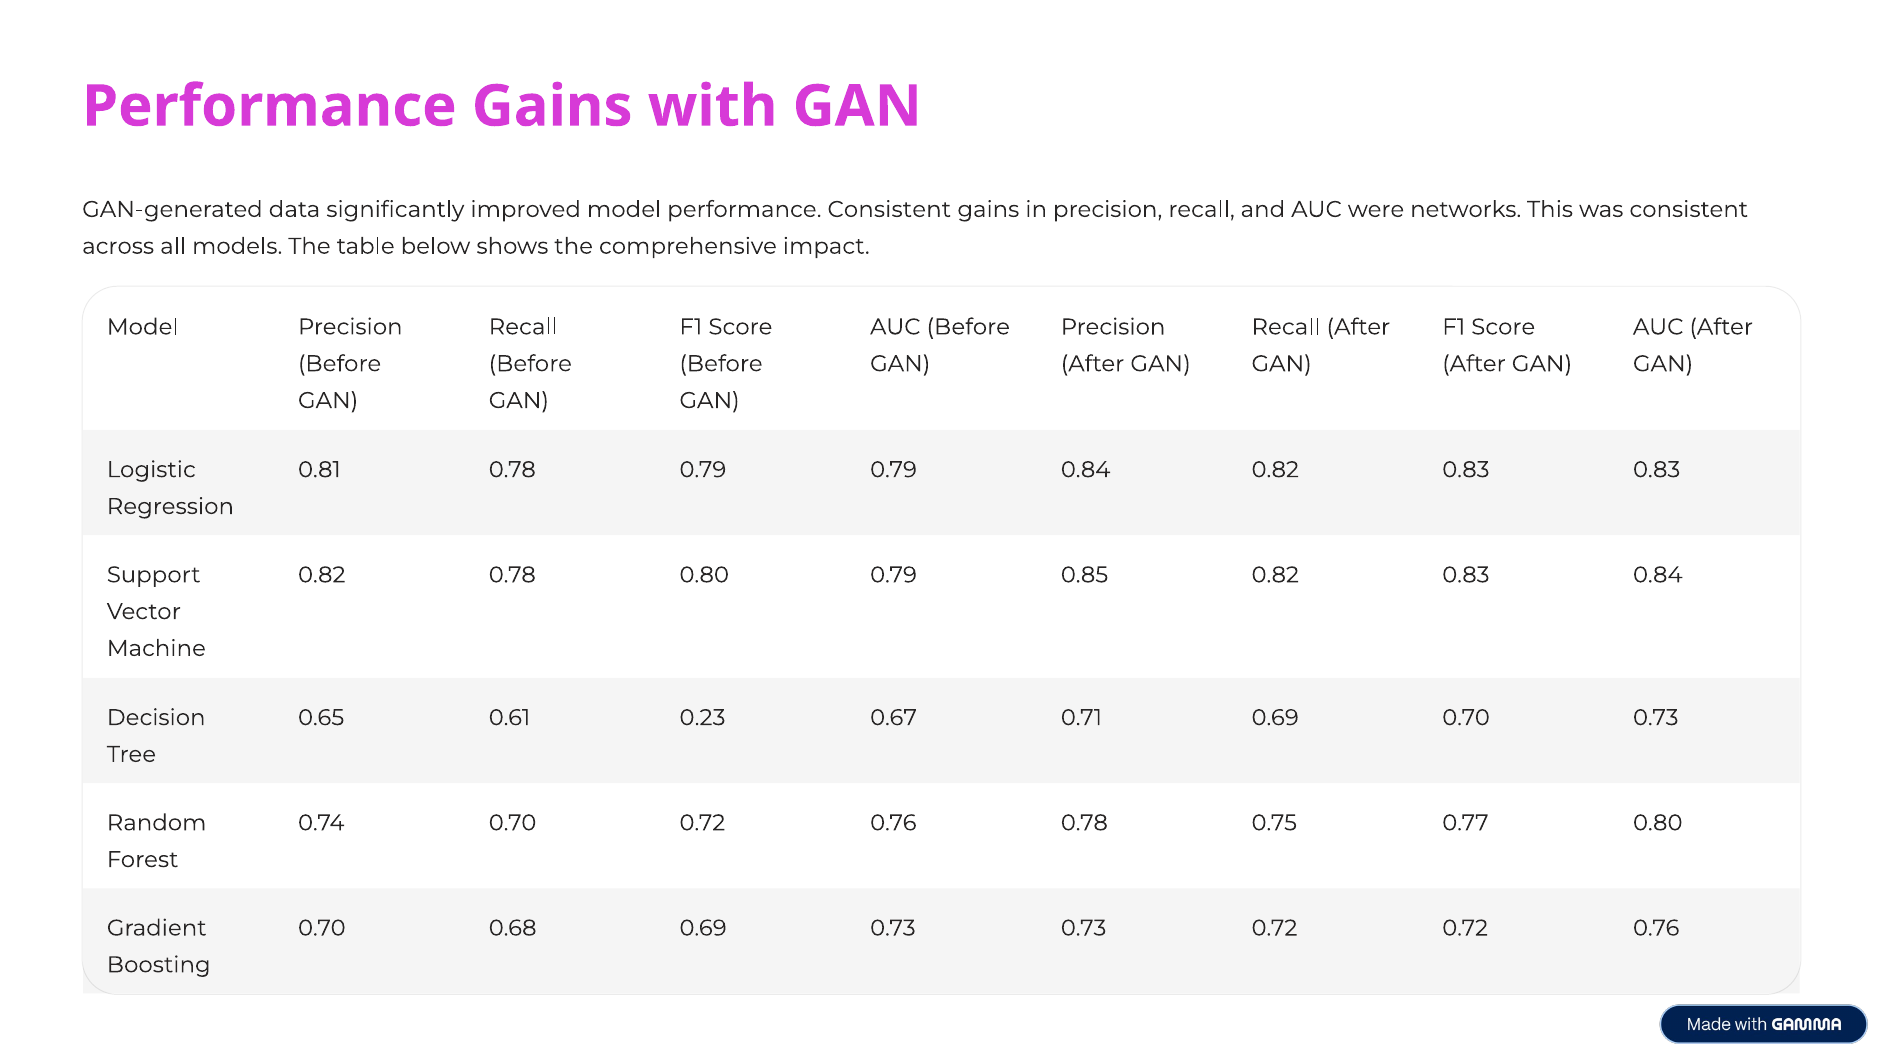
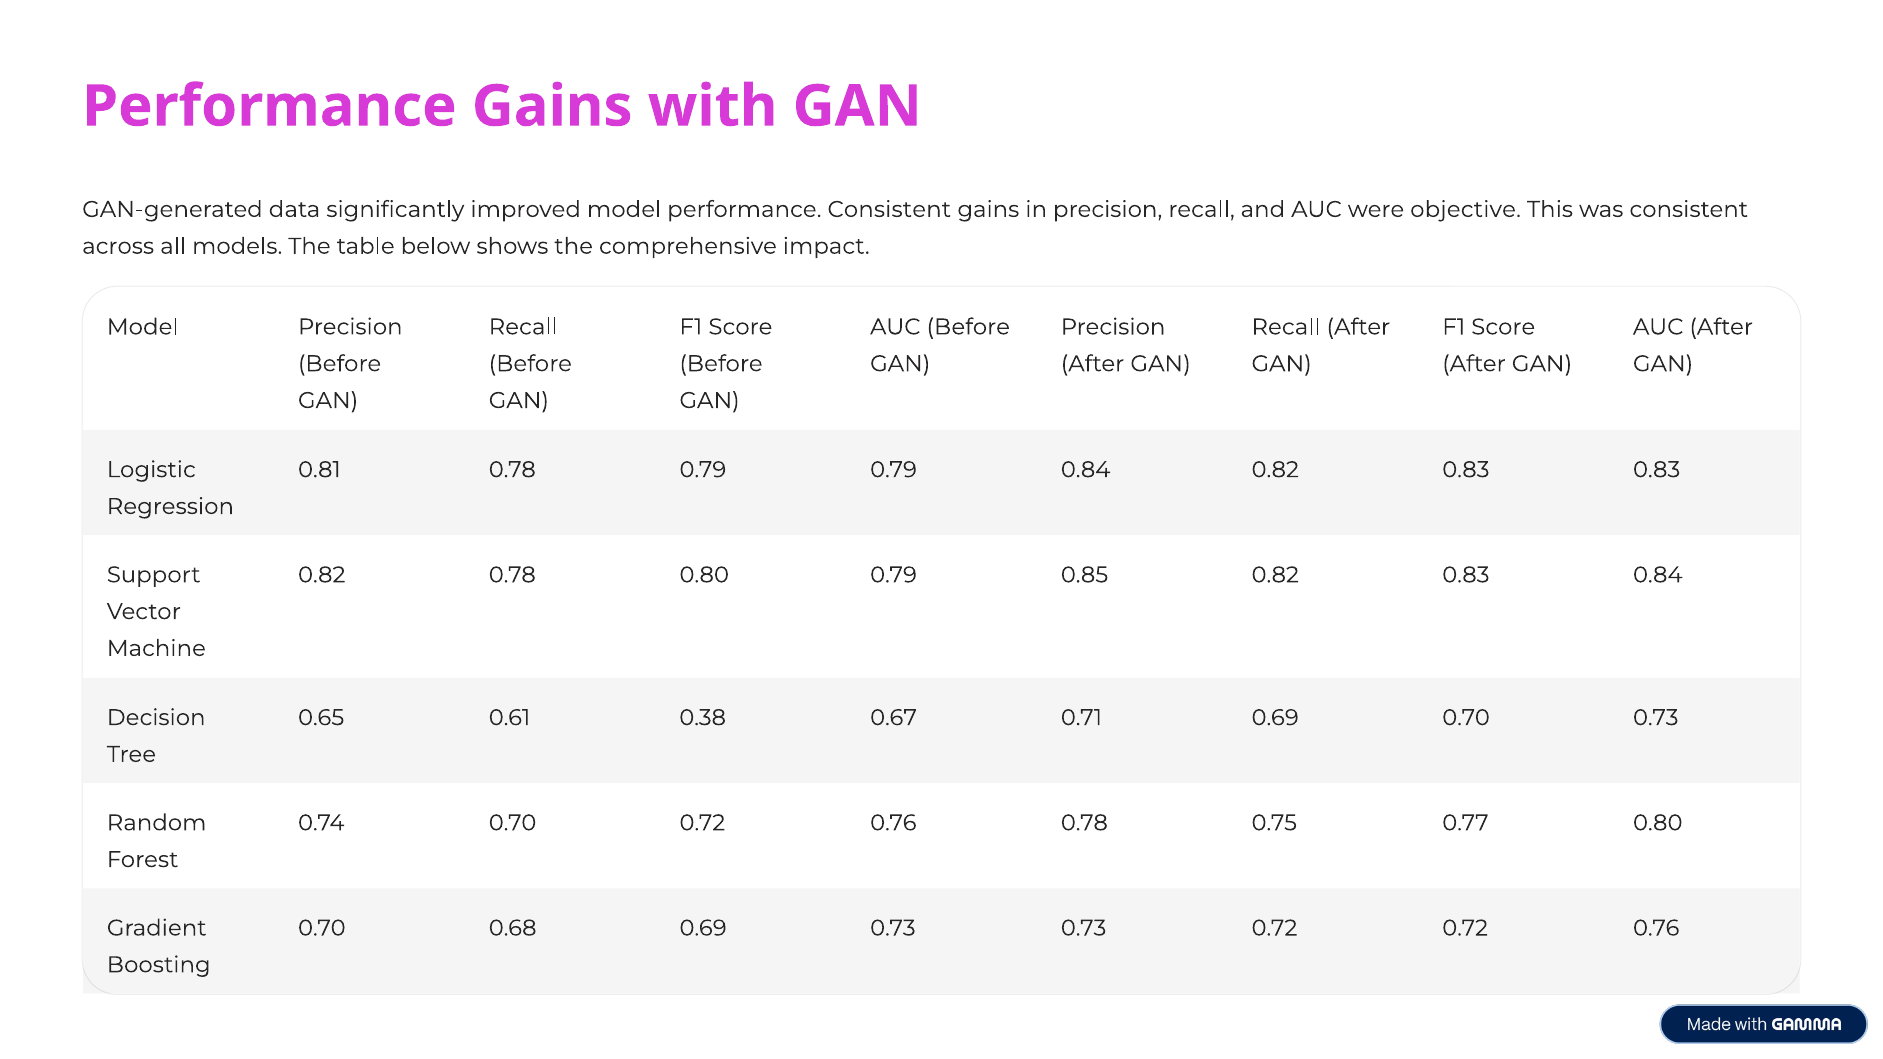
networks: networks -> objective (1466, 209)
0.23: 0.23 -> 0.38 (703, 718)
